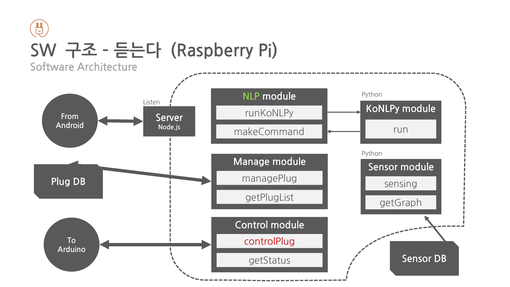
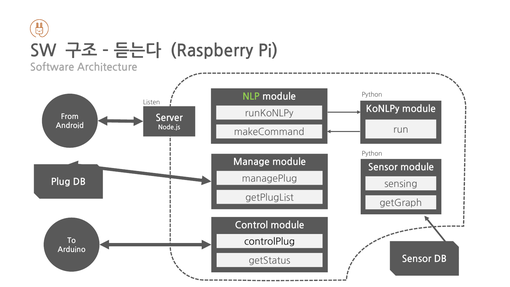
controlPlug colour: red -> black (270, 242)
